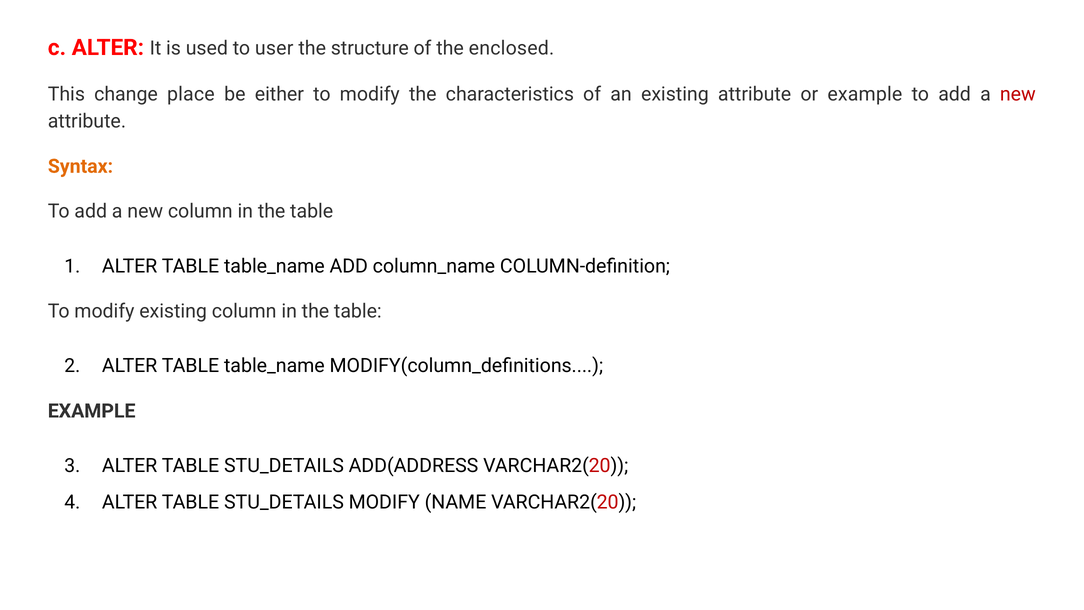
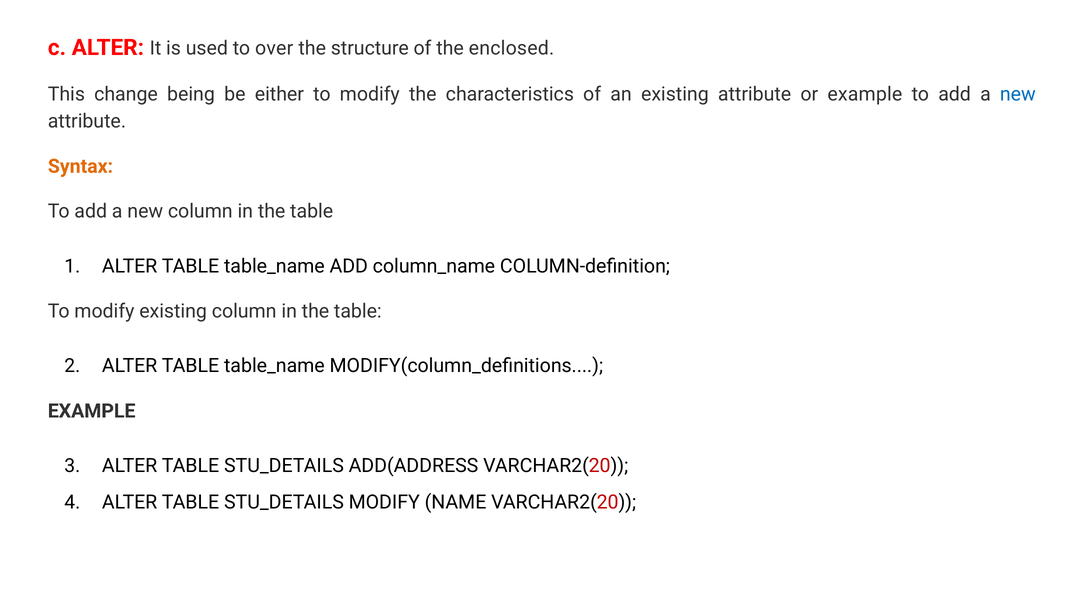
user: user -> over (274, 49)
place: place -> being (191, 94)
new colour: red -> blue (1018, 94)
